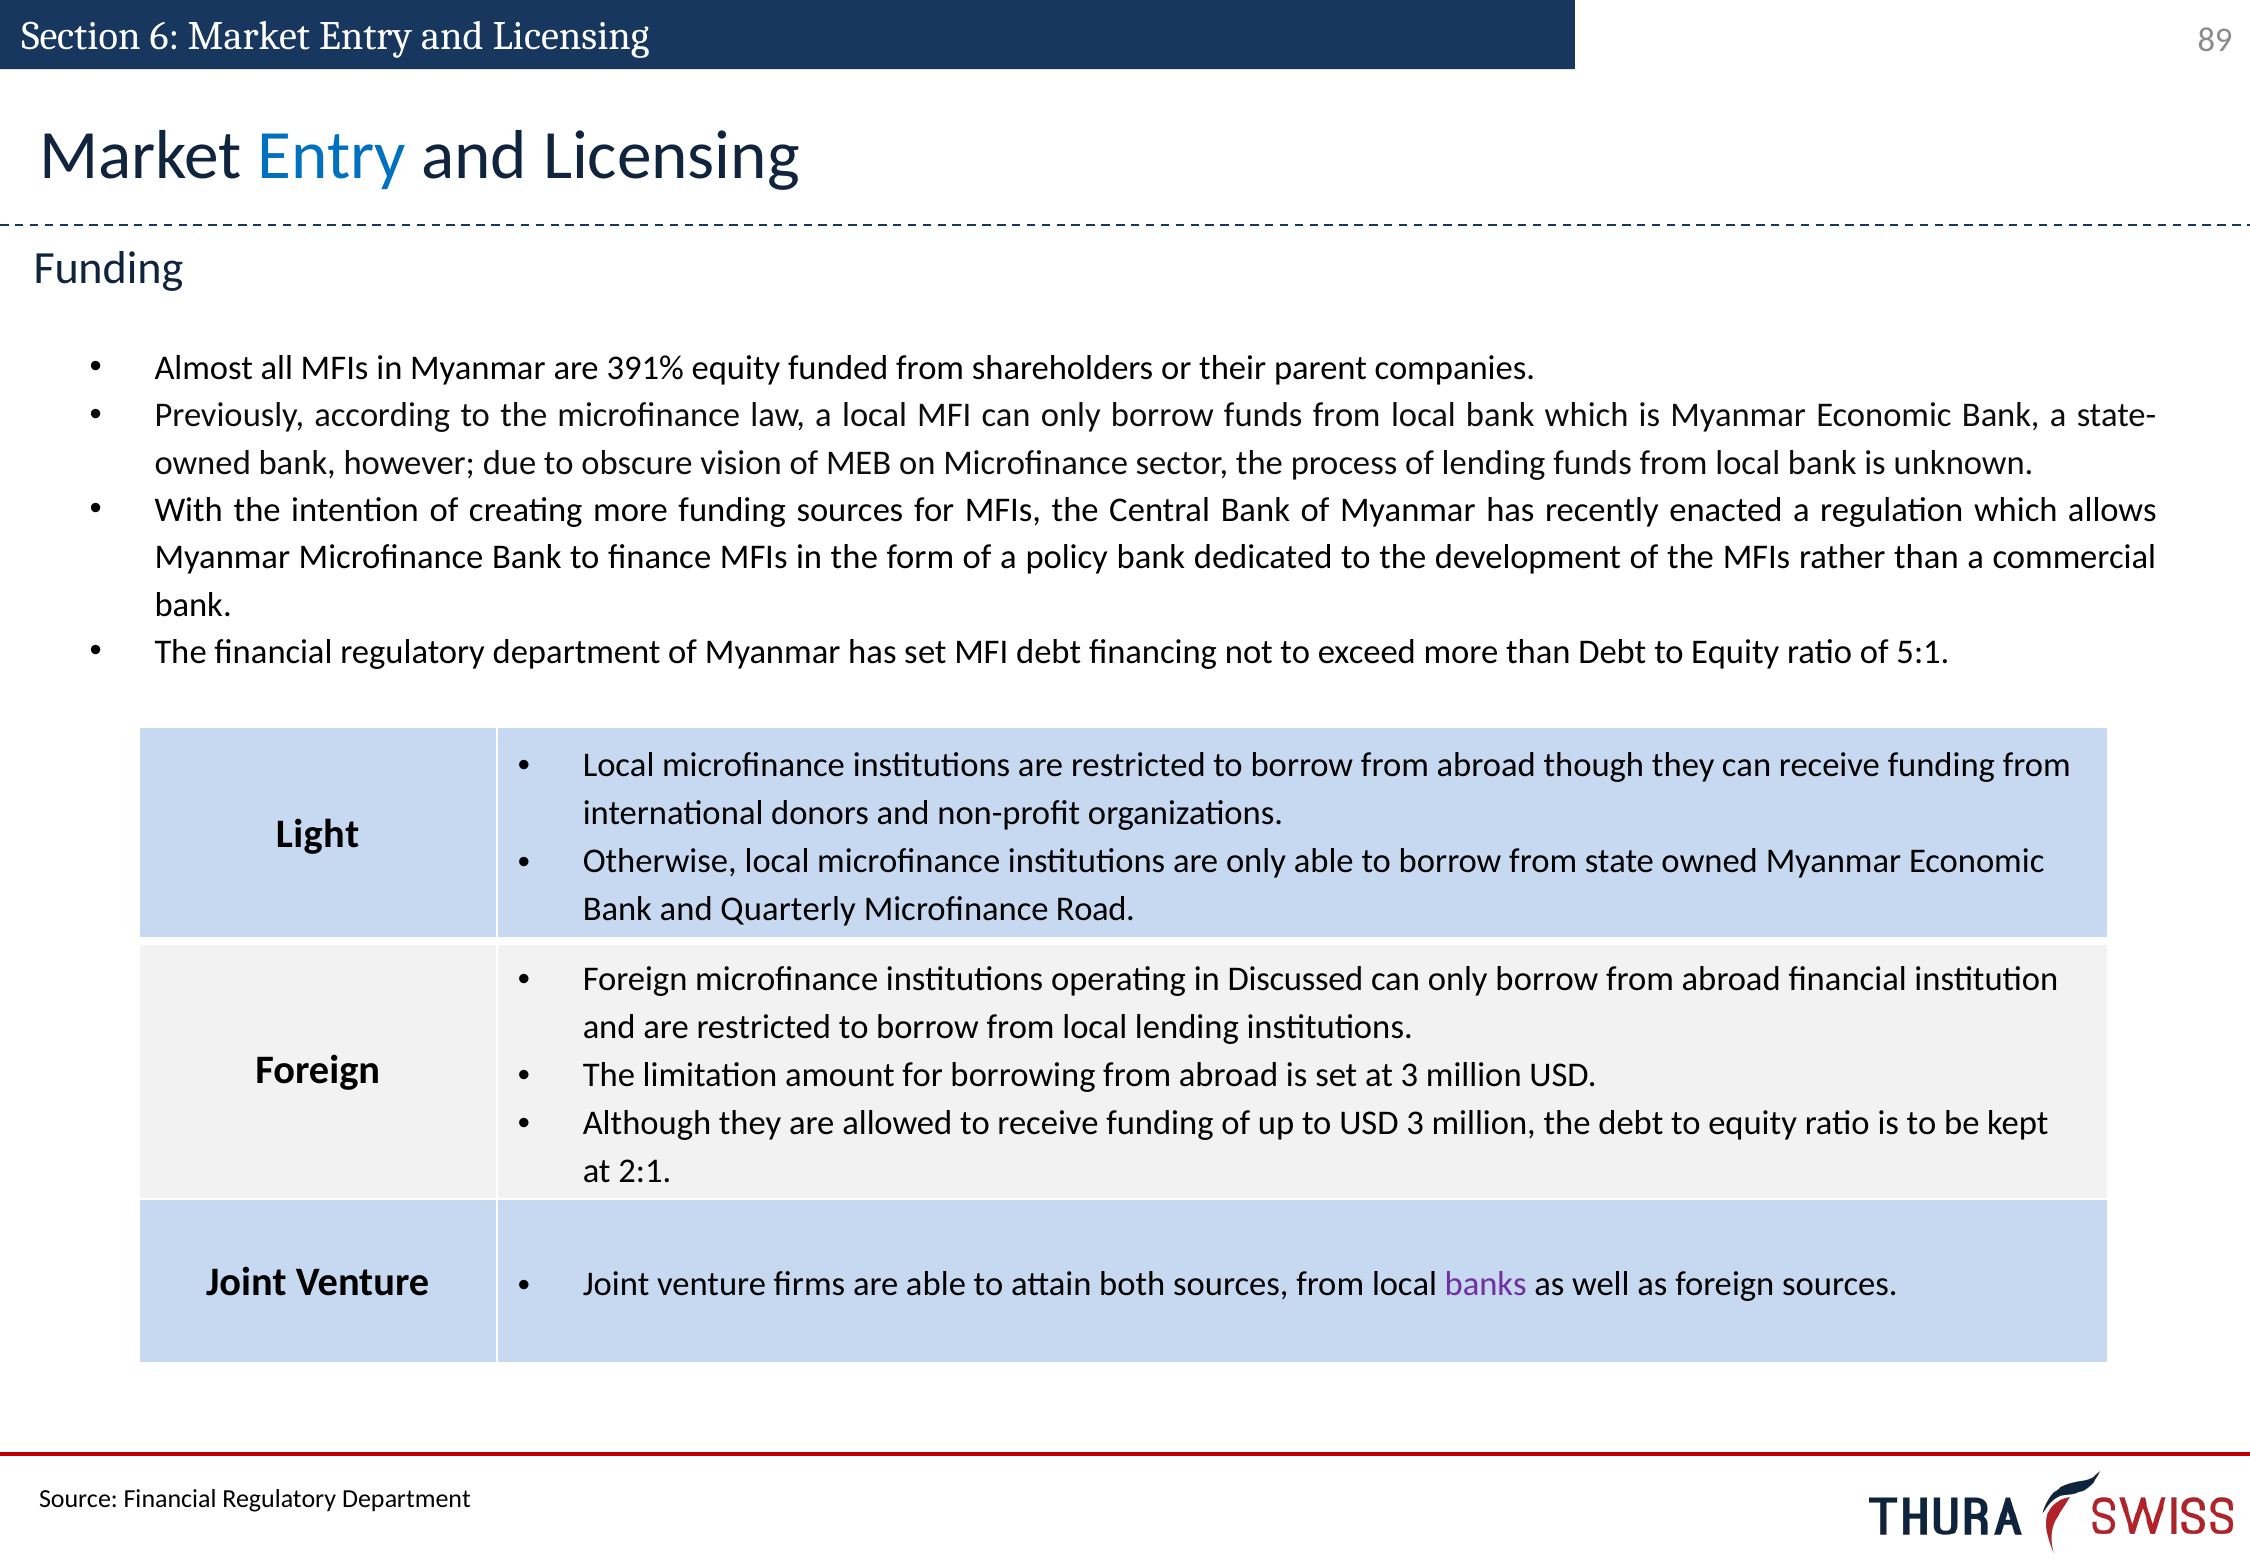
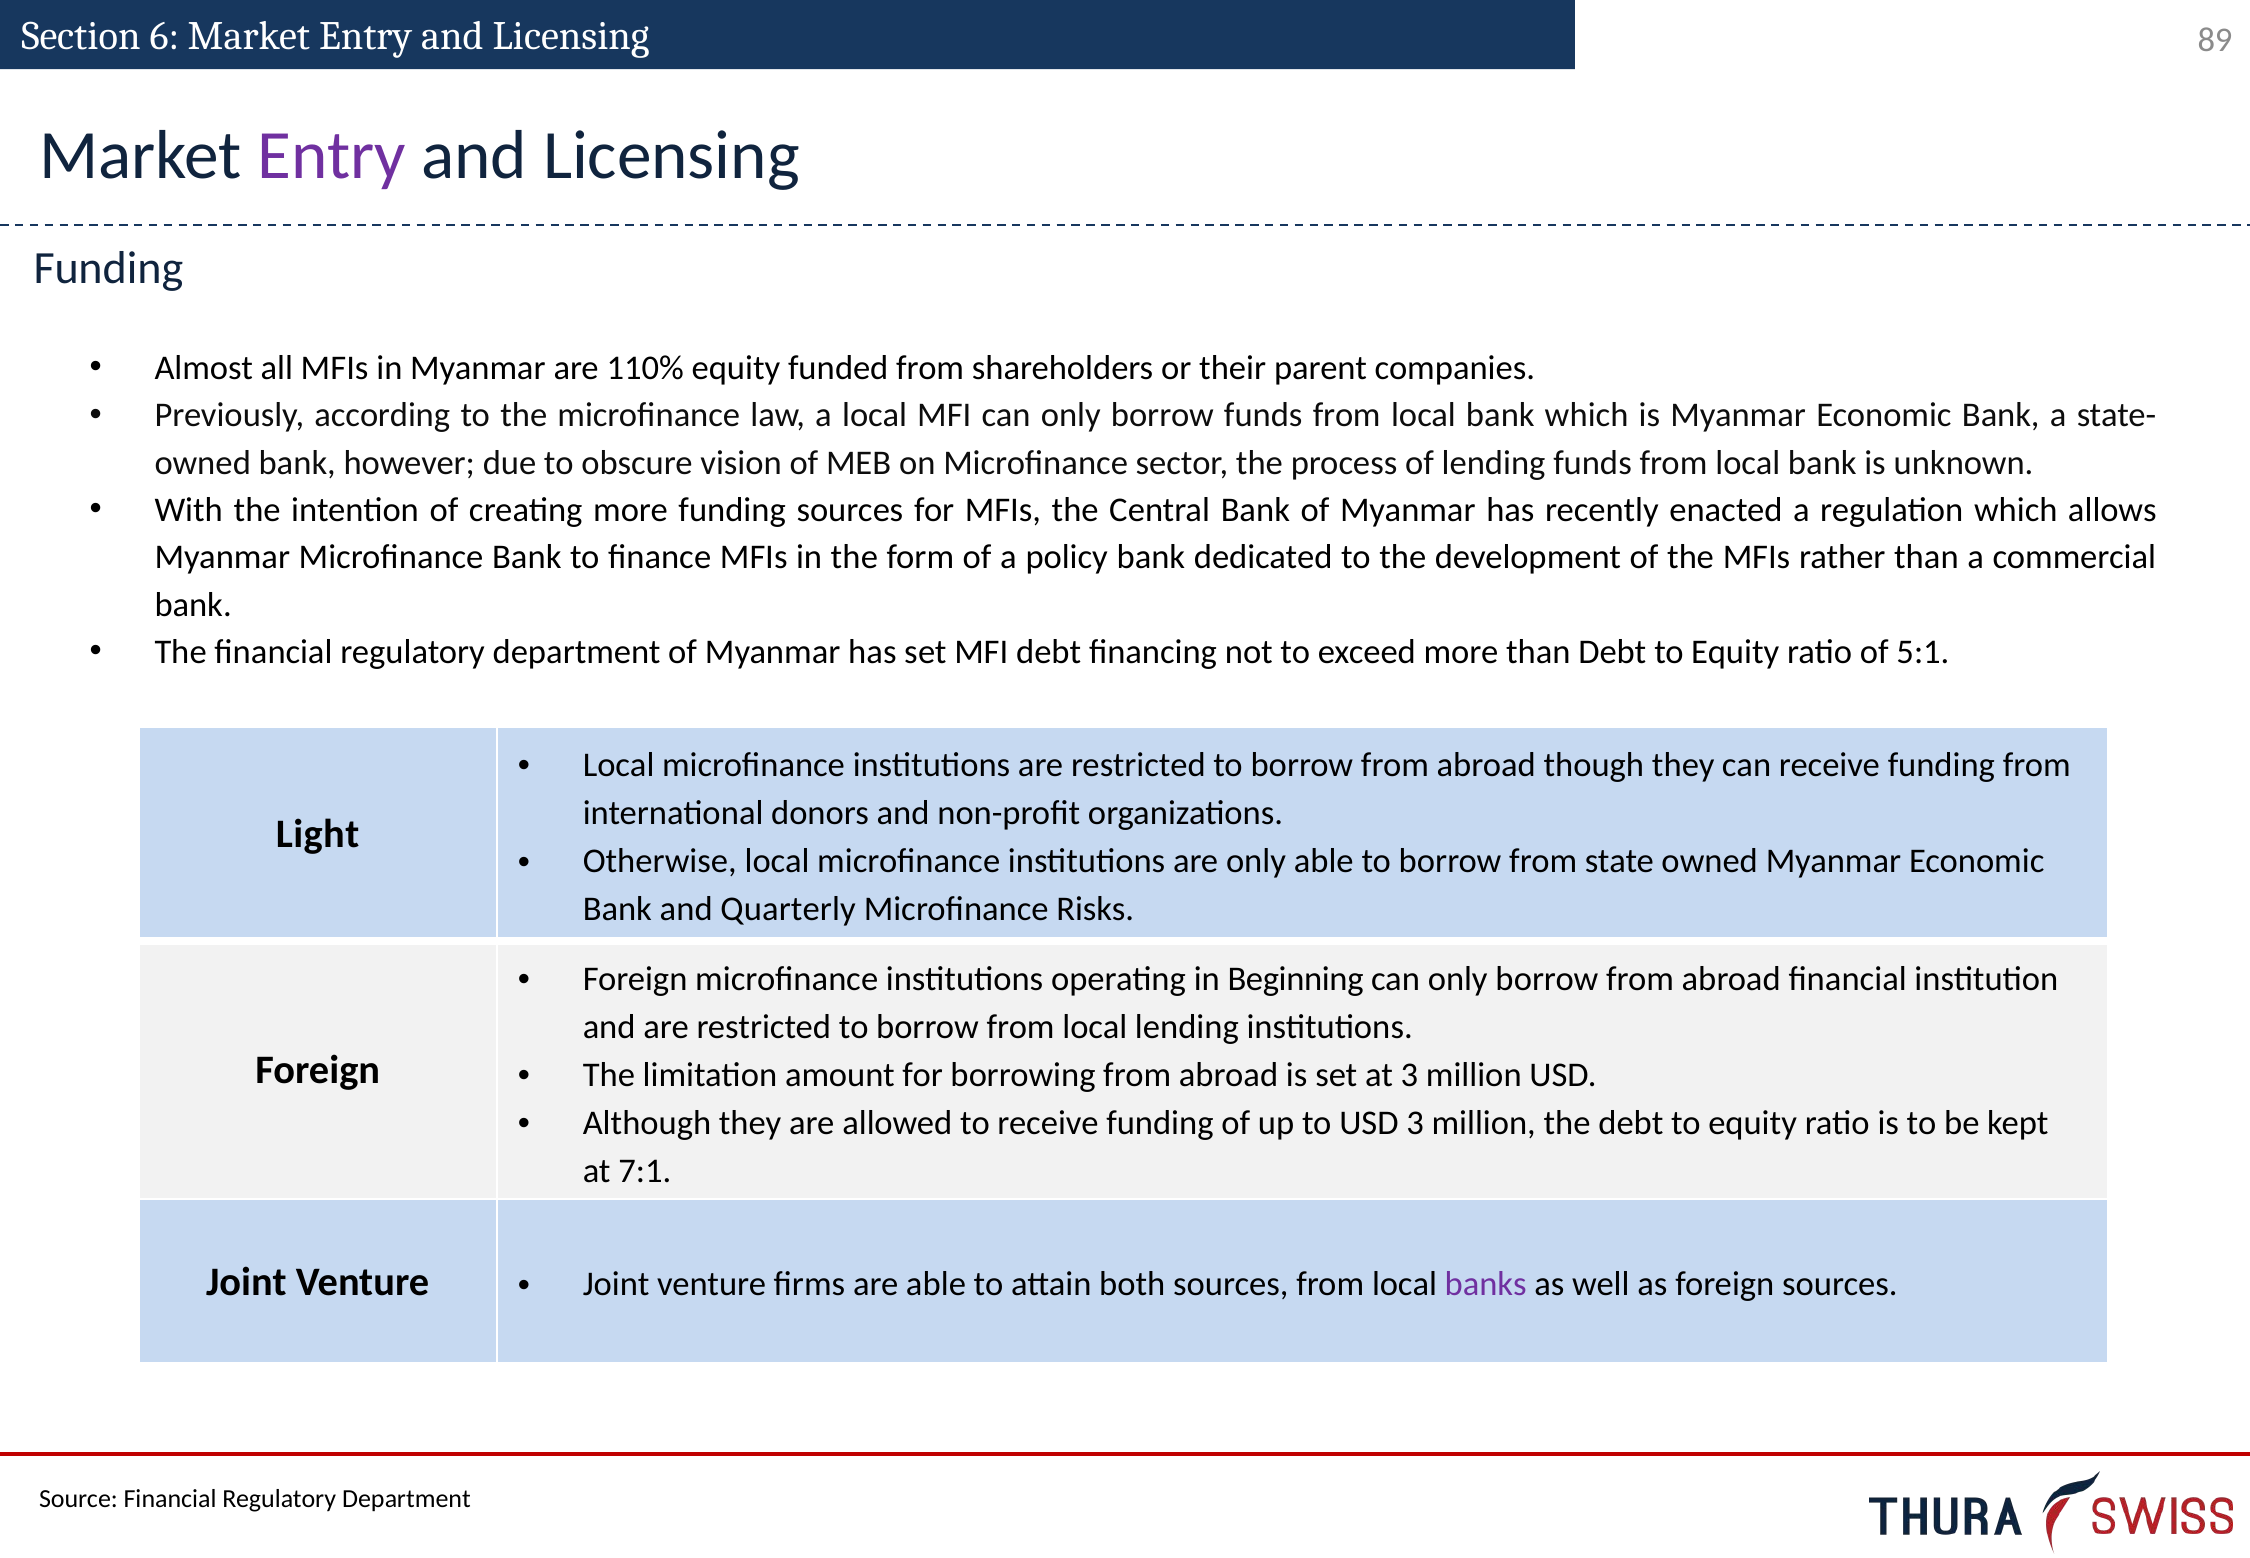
Entry colour: blue -> purple (332, 156)
391%: 391% -> 110% (645, 368)
Road: Road -> Risks (1095, 909)
Discussed: Discussed -> Beginning (1296, 979)
2:1: 2:1 -> 7:1 (645, 1171)
